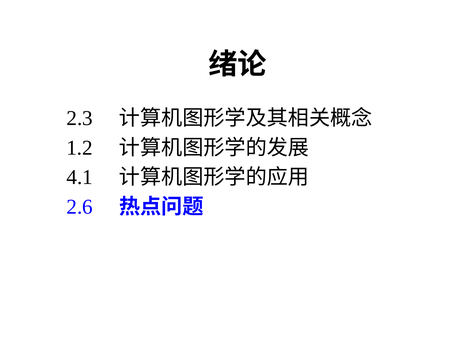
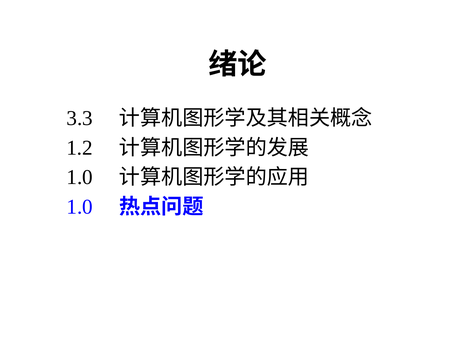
2.3: 2.3 -> 3.3 (80, 118)
4.1: 4.1 -> 1.0 (80, 177)
2.6: 2.6 -> 1.0 (80, 207)
